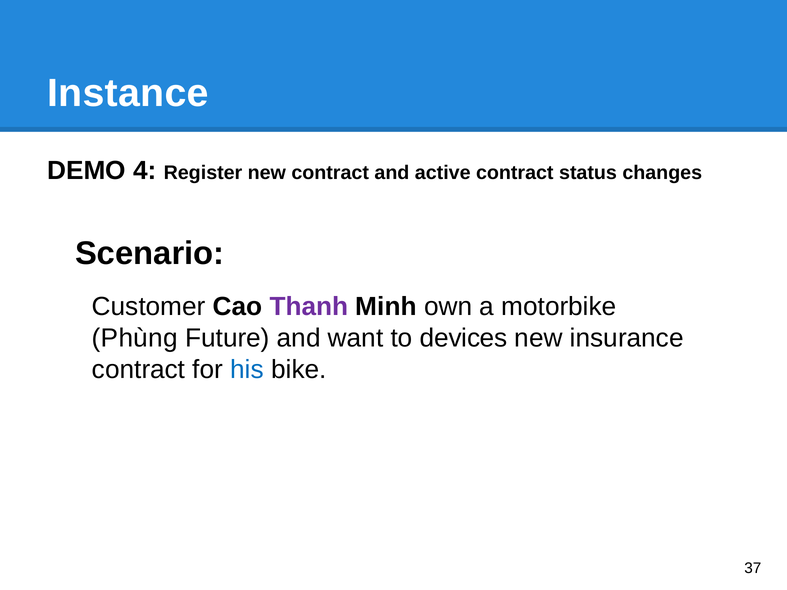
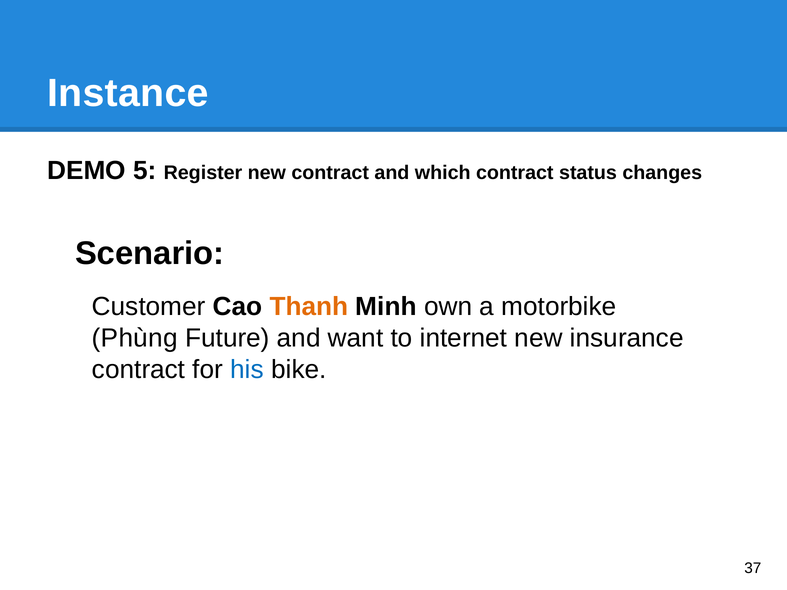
4: 4 -> 5 (145, 171)
active: active -> which (443, 173)
Thanh colour: purple -> orange (309, 307)
devices: devices -> internet (463, 338)
